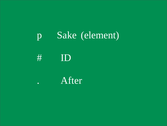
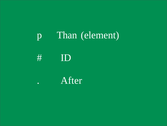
Sake: Sake -> Than (67, 35)
